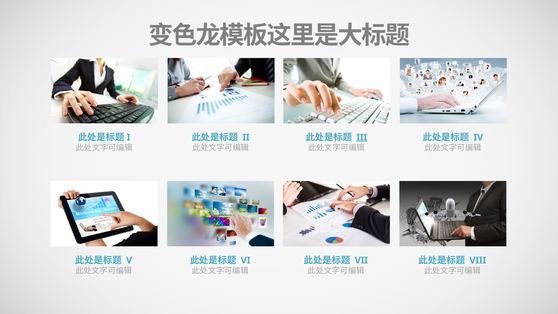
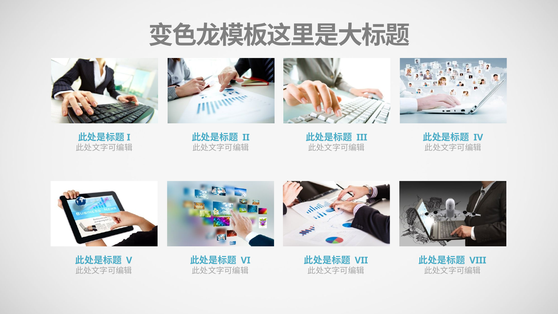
III underline: present -> none (362, 137)
